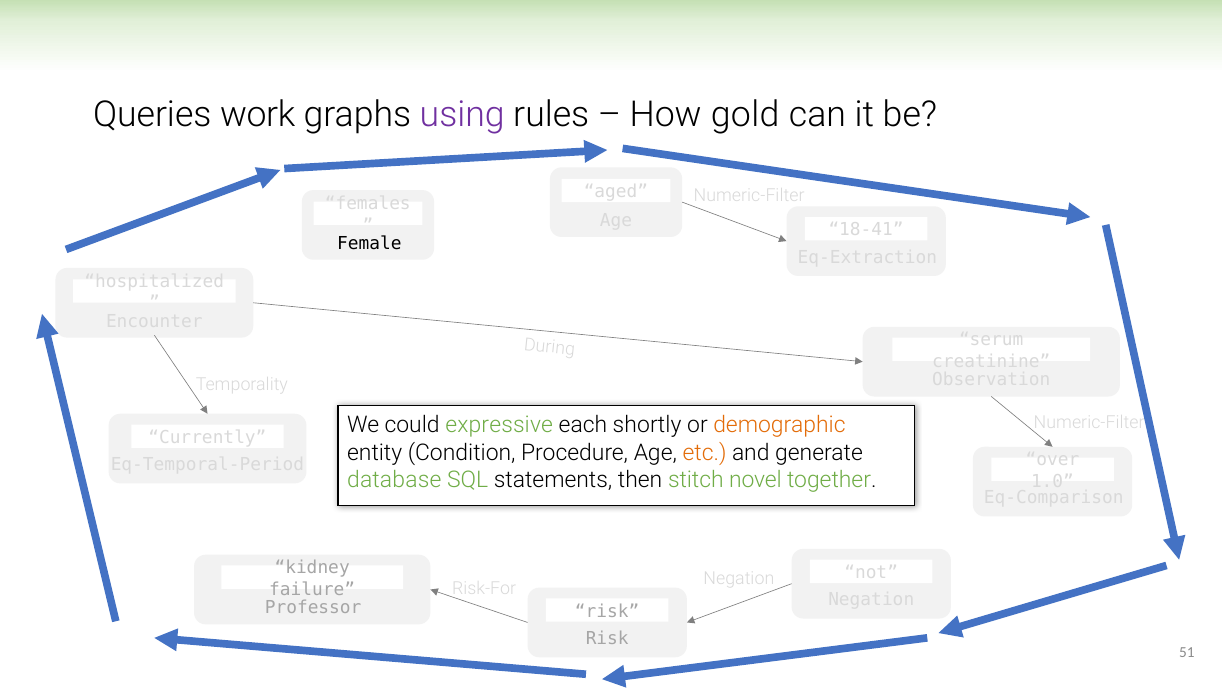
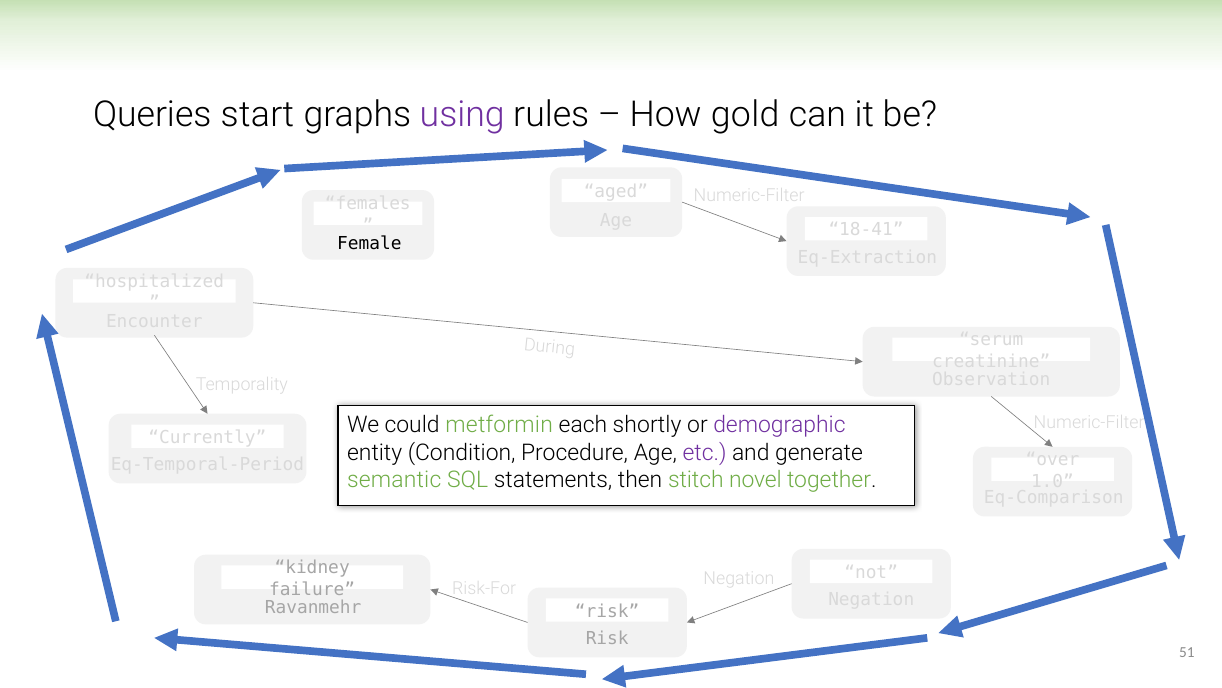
work: work -> start (257, 115)
expressive: expressive -> metformin (499, 425)
demographic colour: orange -> purple (779, 425)
etc colour: orange -> purple (705, 452)
database: database -> semantic (394, 480)
Professor: Professor -> Ravanmehr (313, 607)
